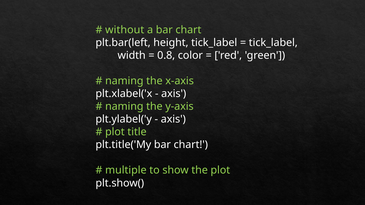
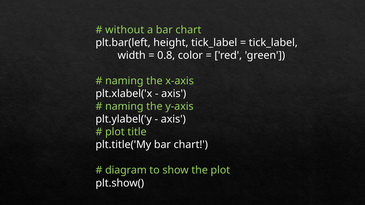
multiple: multiple -> diagram (126, 170)
